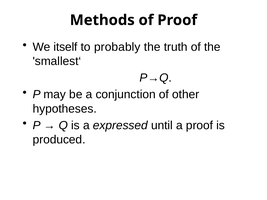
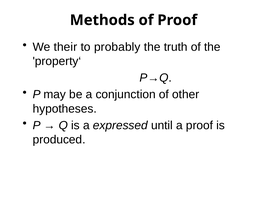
itself: itself -> their (65, 47)
smallest‘: smallest‘ -> property‘ (57, 61)
